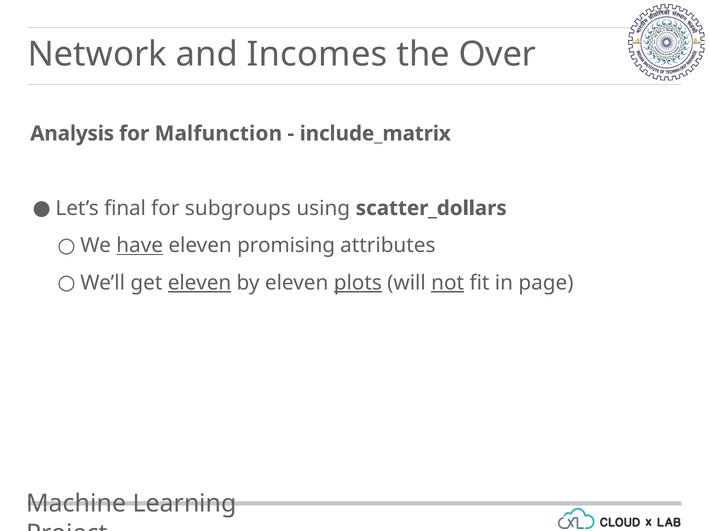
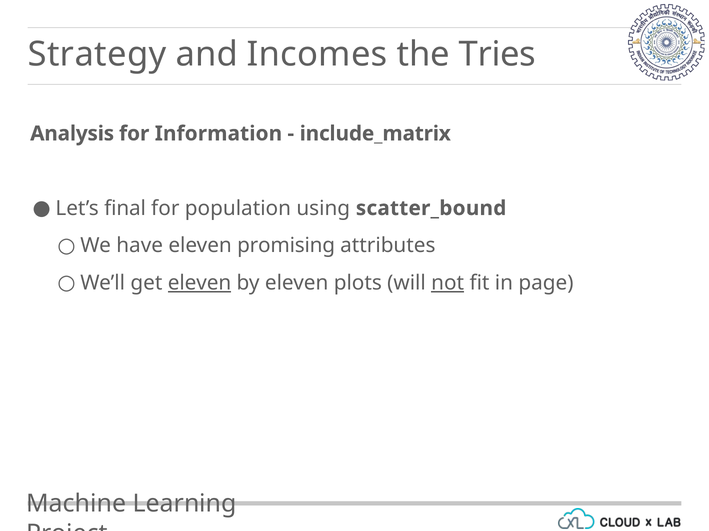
Network: Network -> Strategy (97, 54)
Over: Over -> Tries (497, 54)
Malfunction: Malfunction -> Information (218, 134)
subgroups: subgroups -> population (238, 209)
scatter_dollars: scatter_dollars -> scatter_bound (431, 209)
have underline: present -> none (140, 246)
plots underline: present -> none (358, 283)
